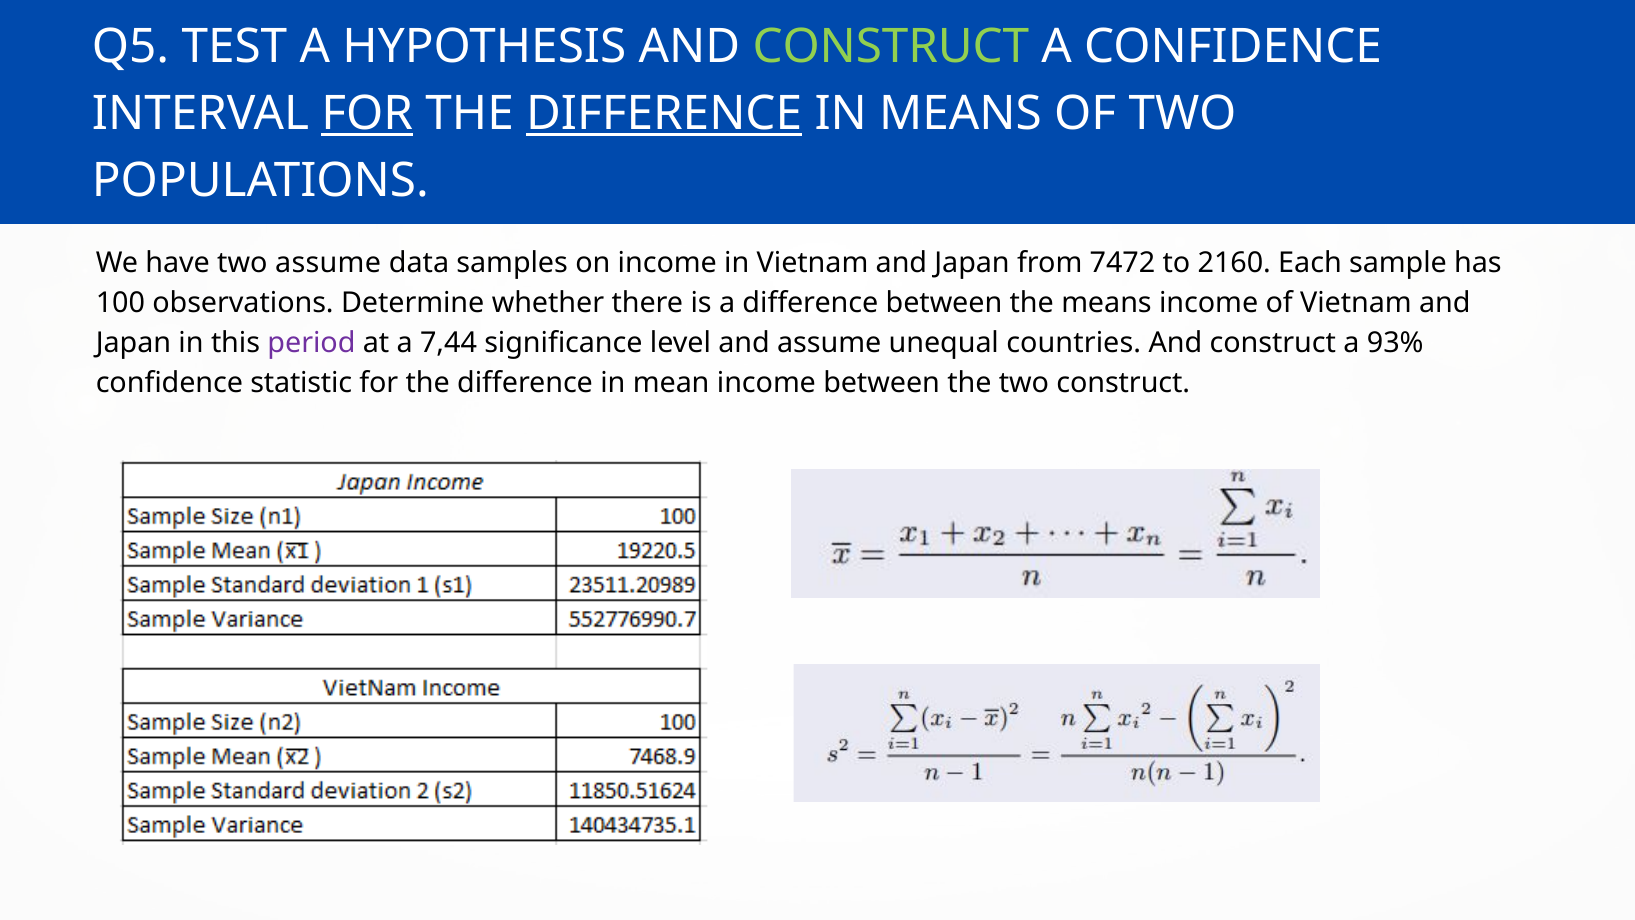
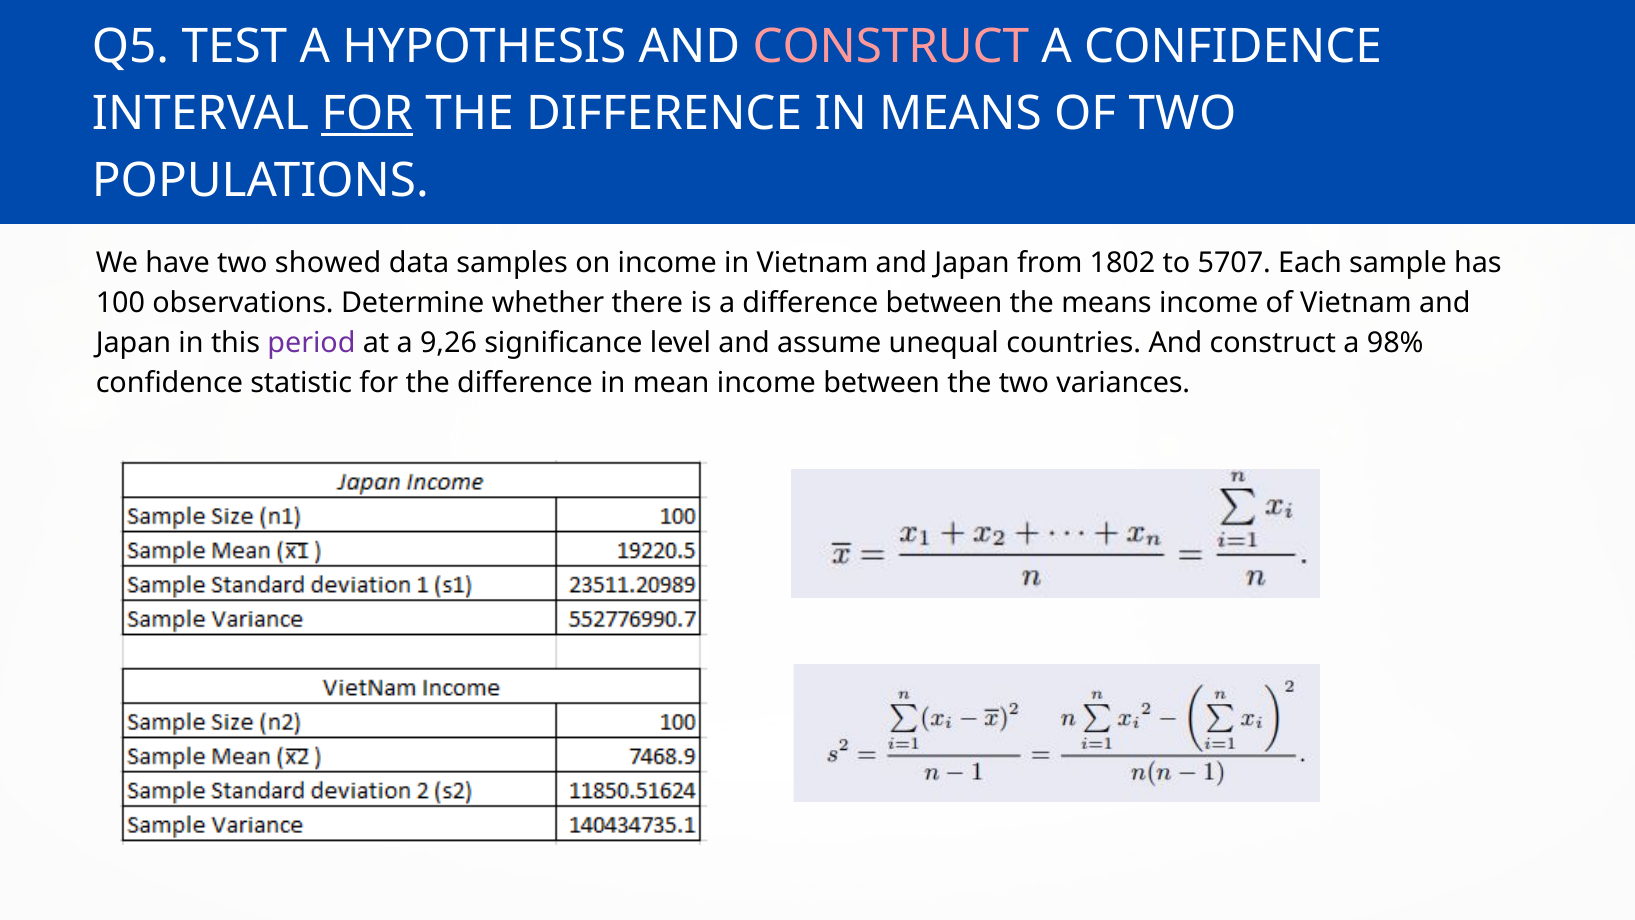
CONSTRUCT colour: light green -> pink (891, 47)
DIFFERENCE underline: present -> none (664, 114)
two assume: assume -> showed (328, 263)
7472: 7472 -> 1802 (1123, 263)
2160: 2160 -> 5707 (1234, 263)
7,44: 7,44 -> 9,26 (448, 343)
93%: 93% -> 98% (1395, 343)
two construct: construct -> variances (1123, 383)
